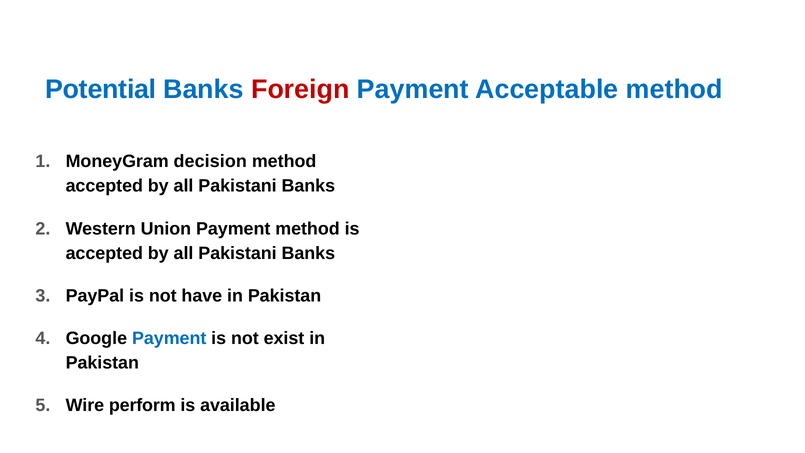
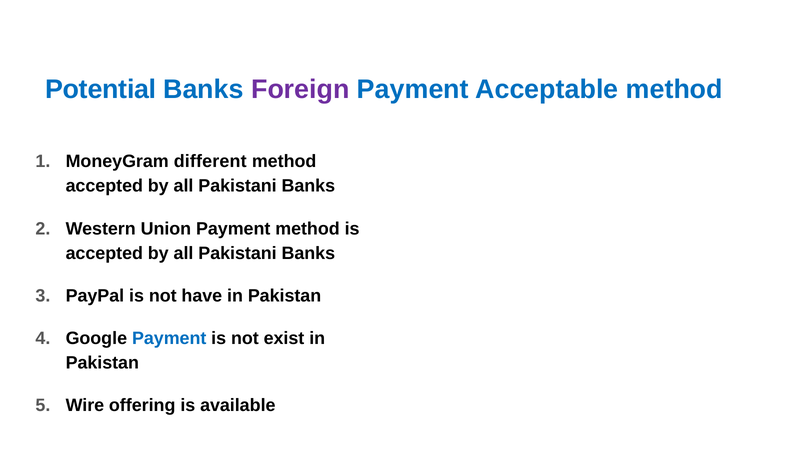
Foreign colour: red -> purple (300, 89)
decision: decision -> different (210, 161)
perform: perform -> offering (142, 405)
